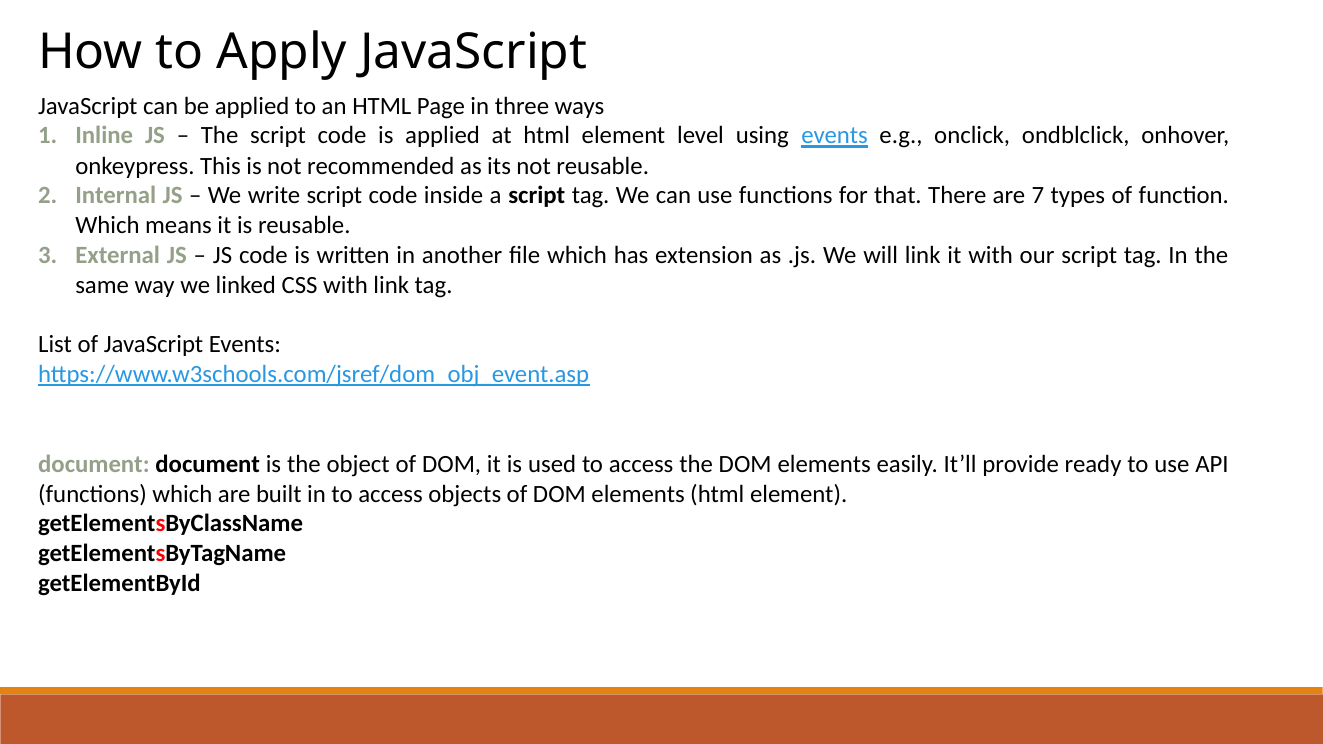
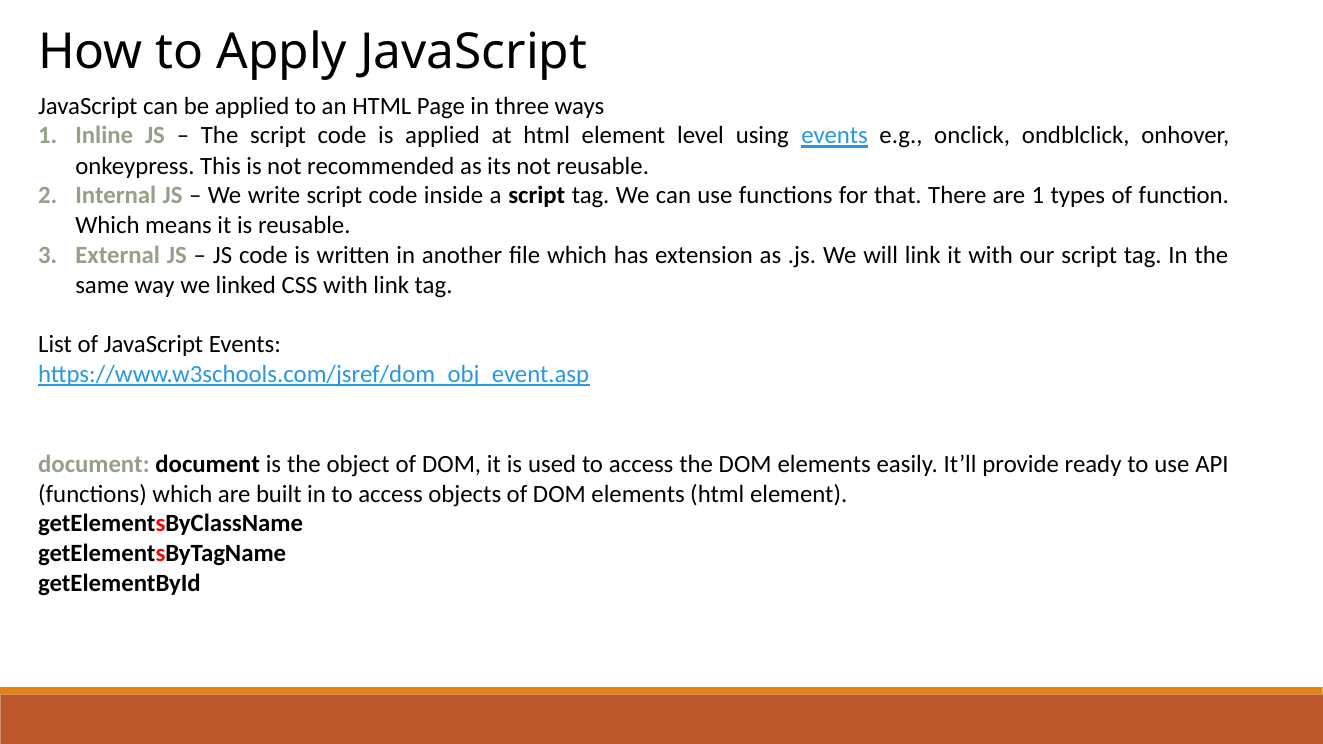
are 7: 7 -> 1 (1038, 196)
